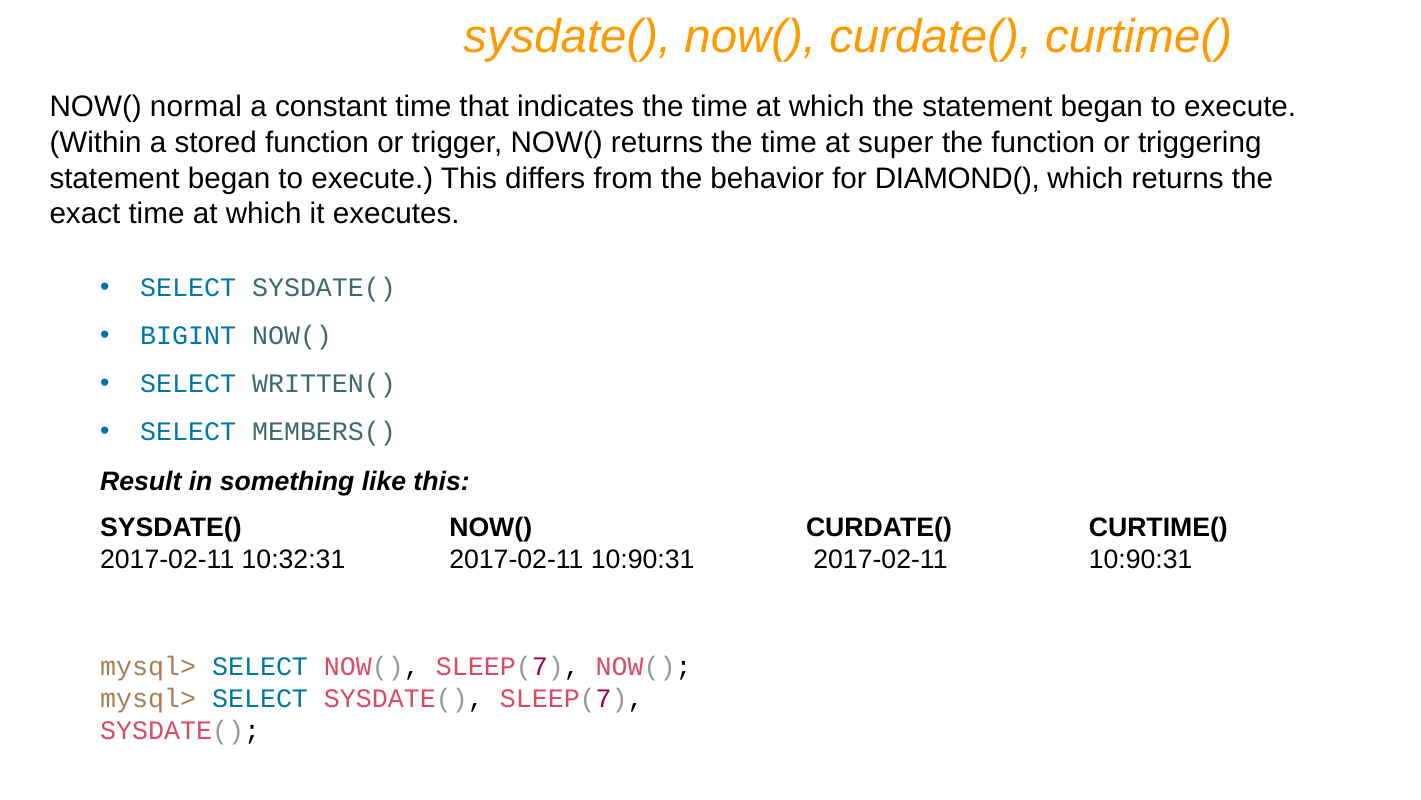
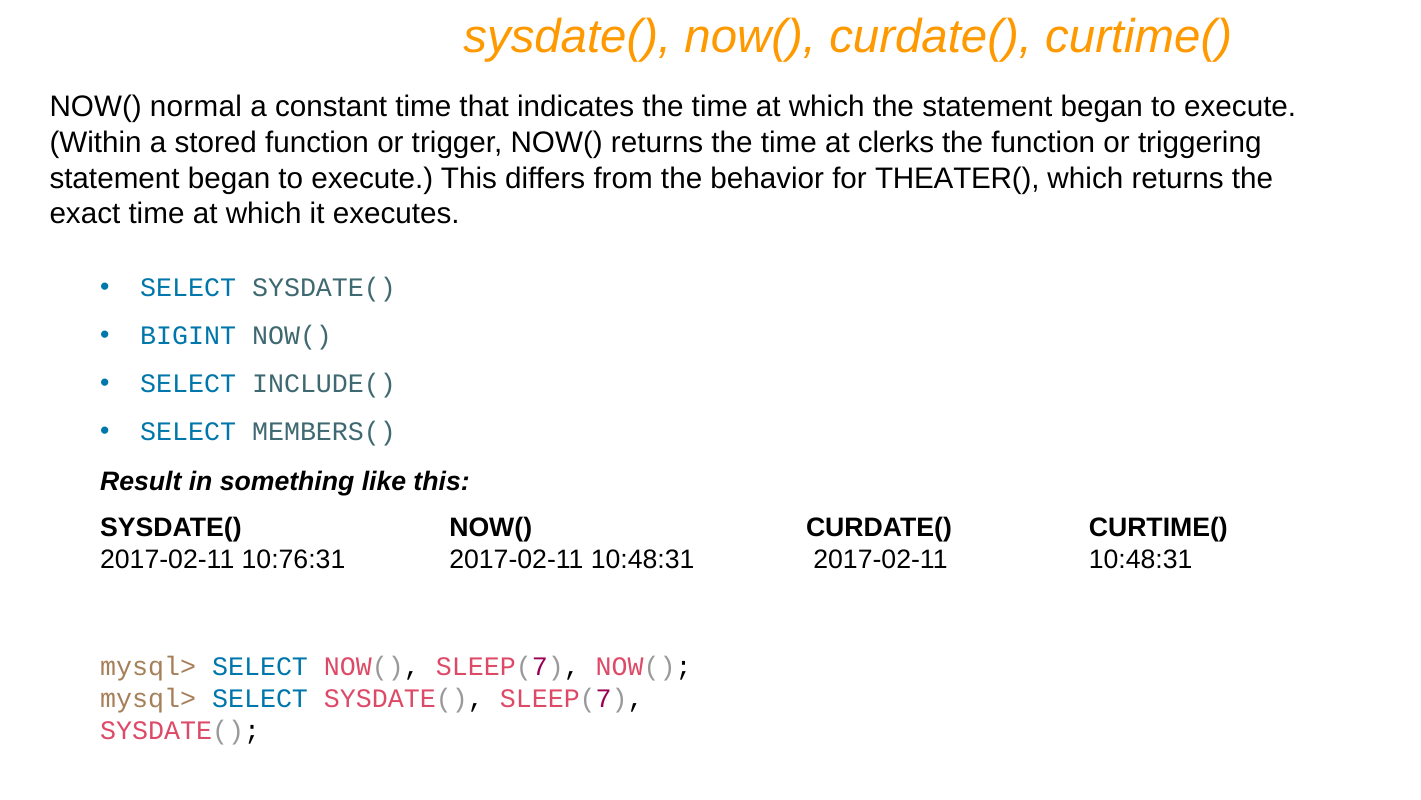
super: super -> clerks (896, 143)
DIAMOND(: DIAMOND( -> THEATER( (957, 178)
WRITTEN(: WRITTEN( -> INCLUDE( (324, 384)
10:32:31: 10:32:31 -> 10:76:31 (293, 560)
10:90:31: 10:90:31 -> 10:48:31 (643, 560)
10:90:31: 10:90:31 -> 10:48:31 (1141, 560)
